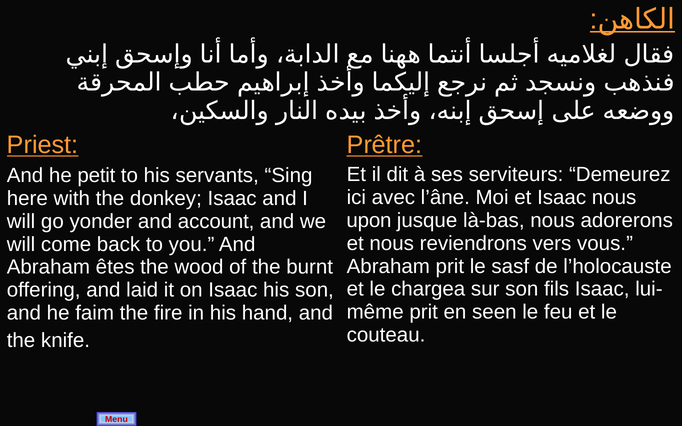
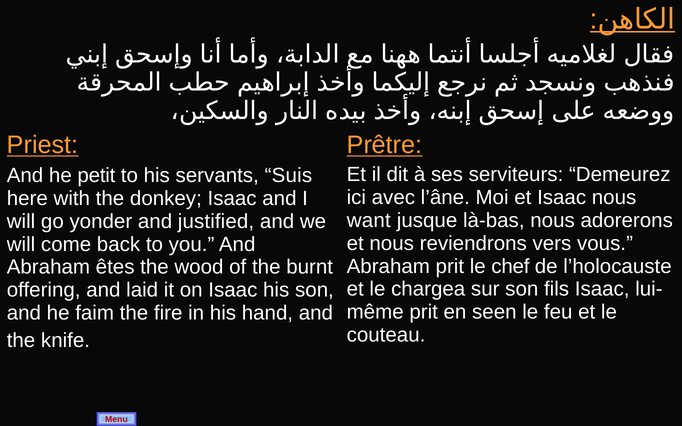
Sing: Sing -> Suis (288, 176)
upon: upon -> want (369, 221)
account: account -> justified (216, 221)
sasf: sasf -> chef (510, 266)
